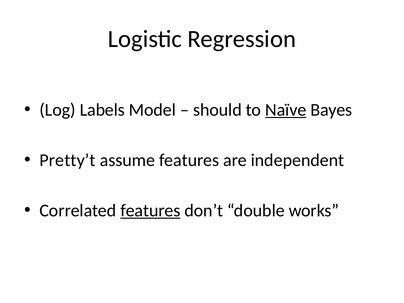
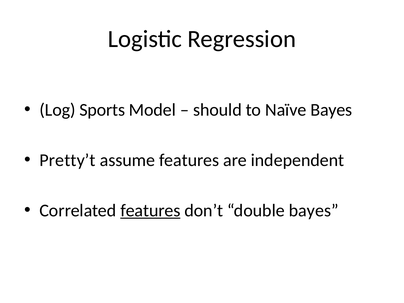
Labels: Labels -> Sports (102, 110)
Naïve underline: present -> none (286, 110)
double works: works -> bayes (314, 210)
